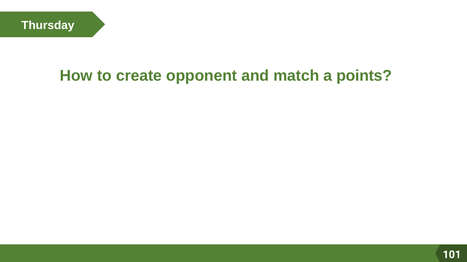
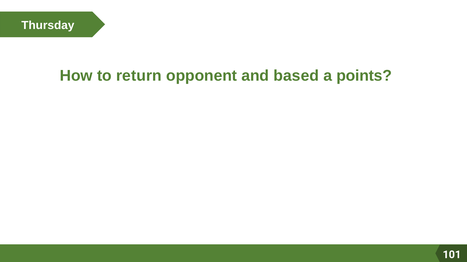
create: create -> return (139, 76)
match: match -> based (296, 76)
